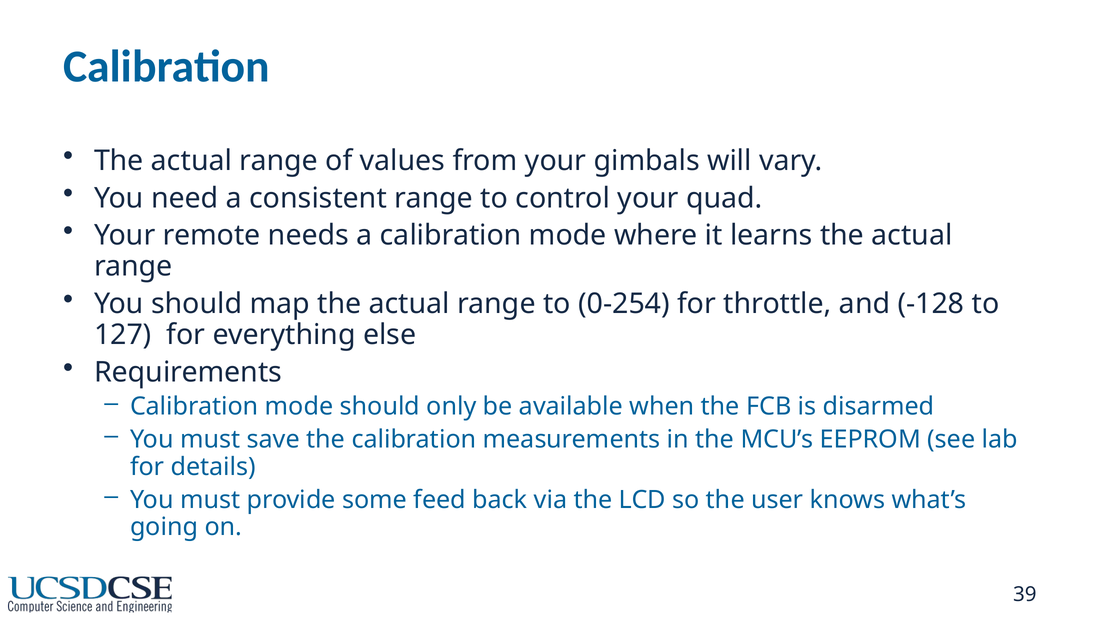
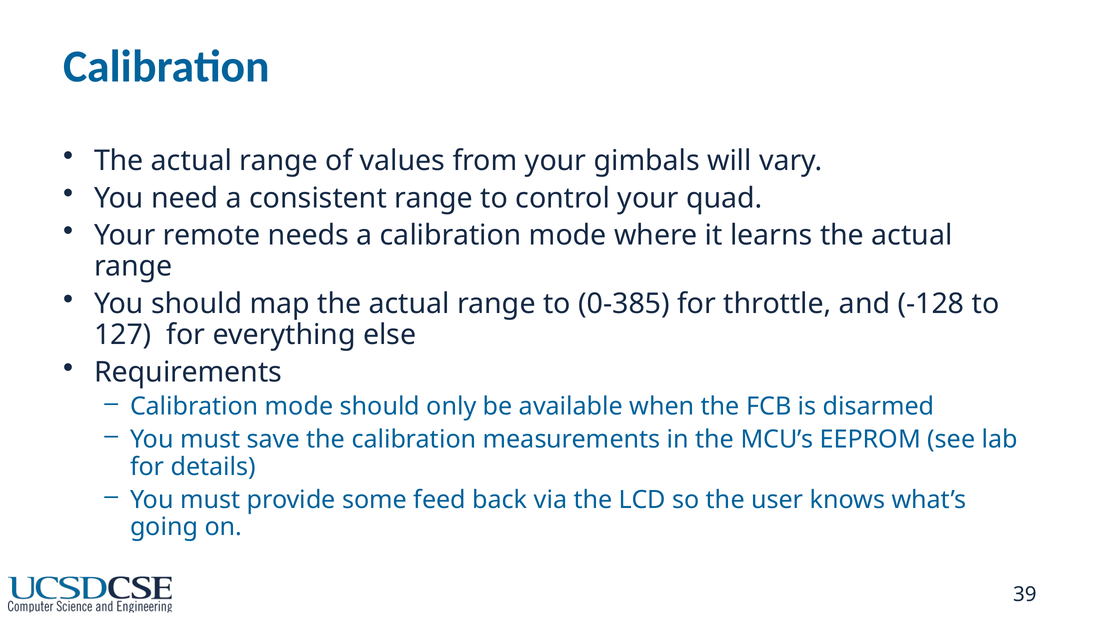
0-254: 0-254 -> 0-385 (624, 304)
